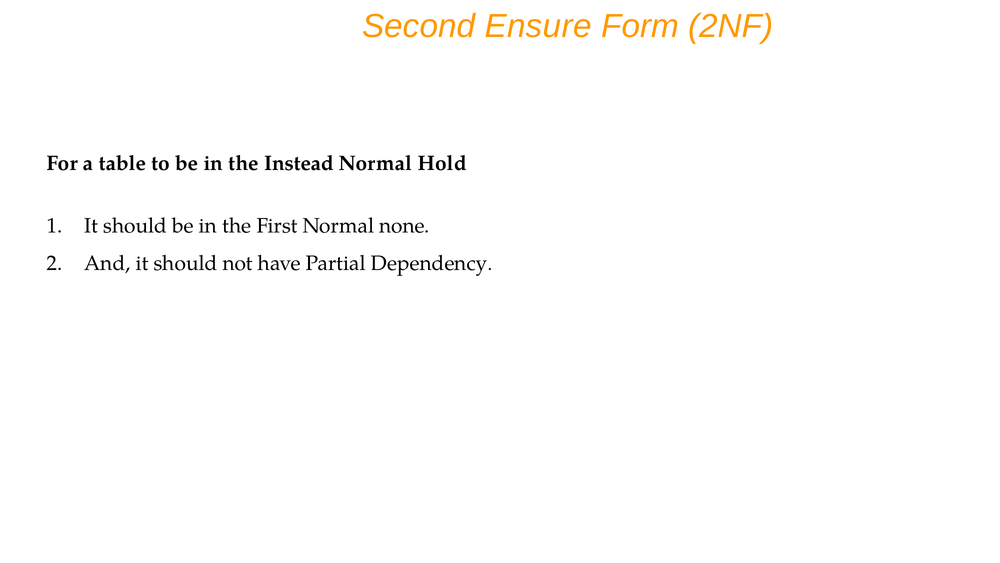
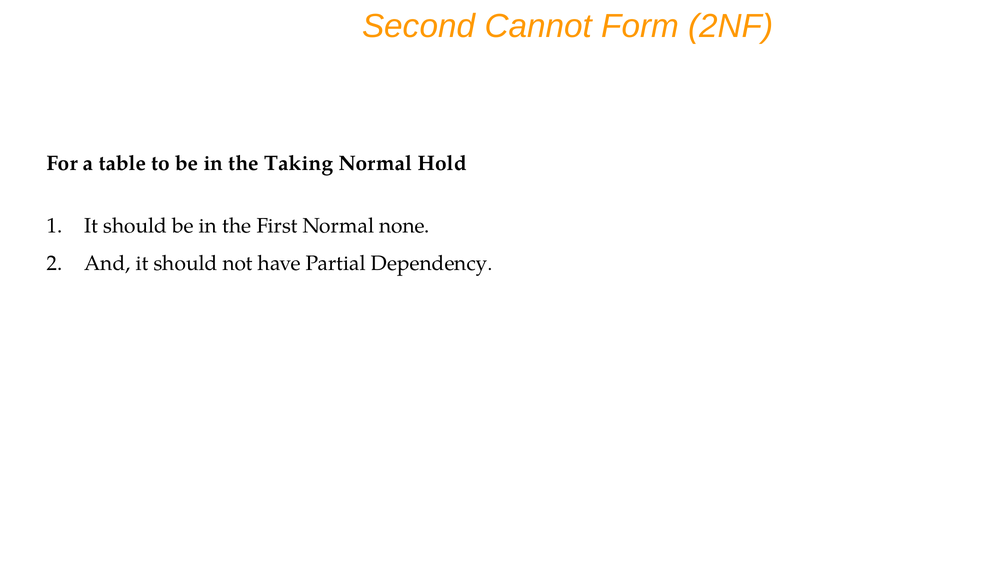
Ensure: Ensure -> Cannot (538, 26)
Instead: Instead -> Taking (299, 163)
